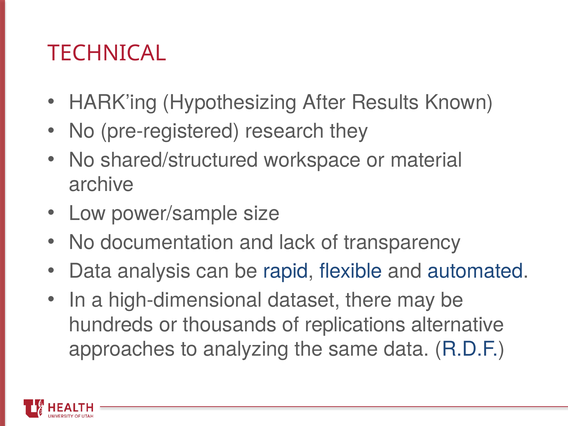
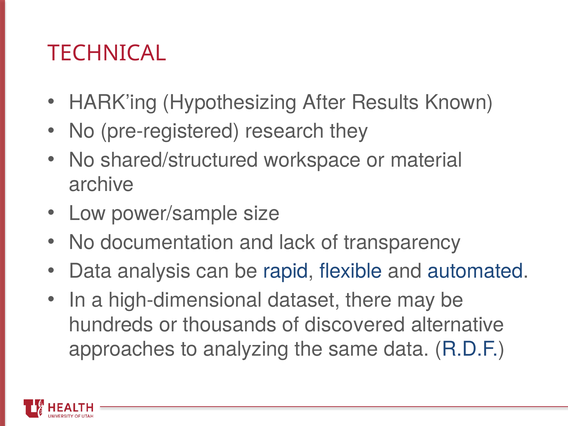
replications: replications -> discovered (355, 325)
